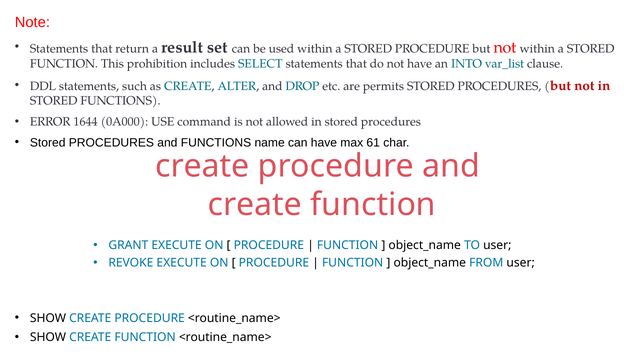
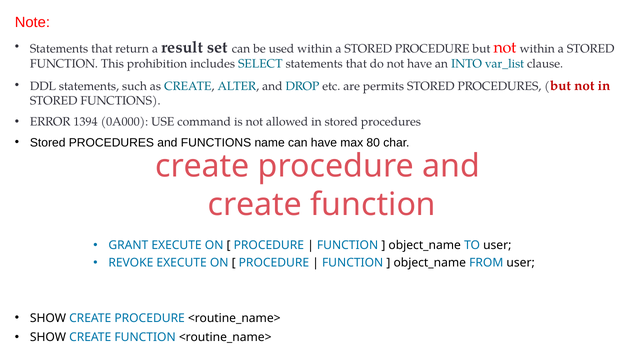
1644: 1644 -> 1394 (86, 122)
61: 61 -> 80 (373, 143)
